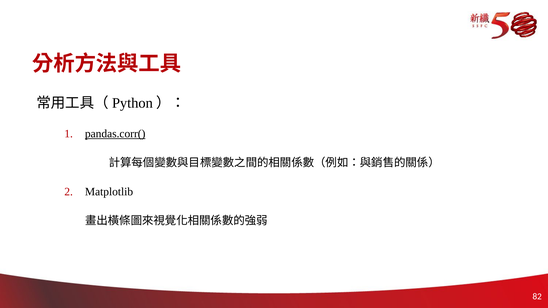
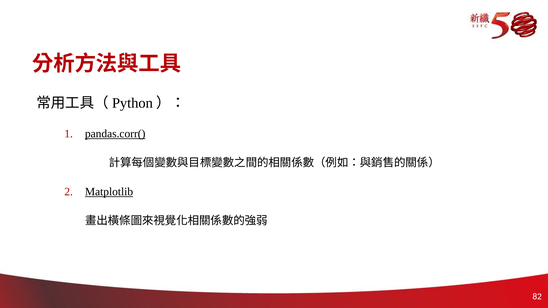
Matplotlib underline: none -> present (109, 192)
